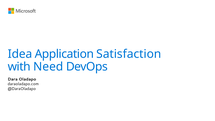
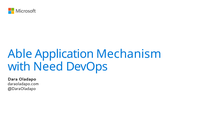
Idea: Idea -> Able (20, 54)
Satisfaction: Satisfaction -> Mechanism (129, 54)
